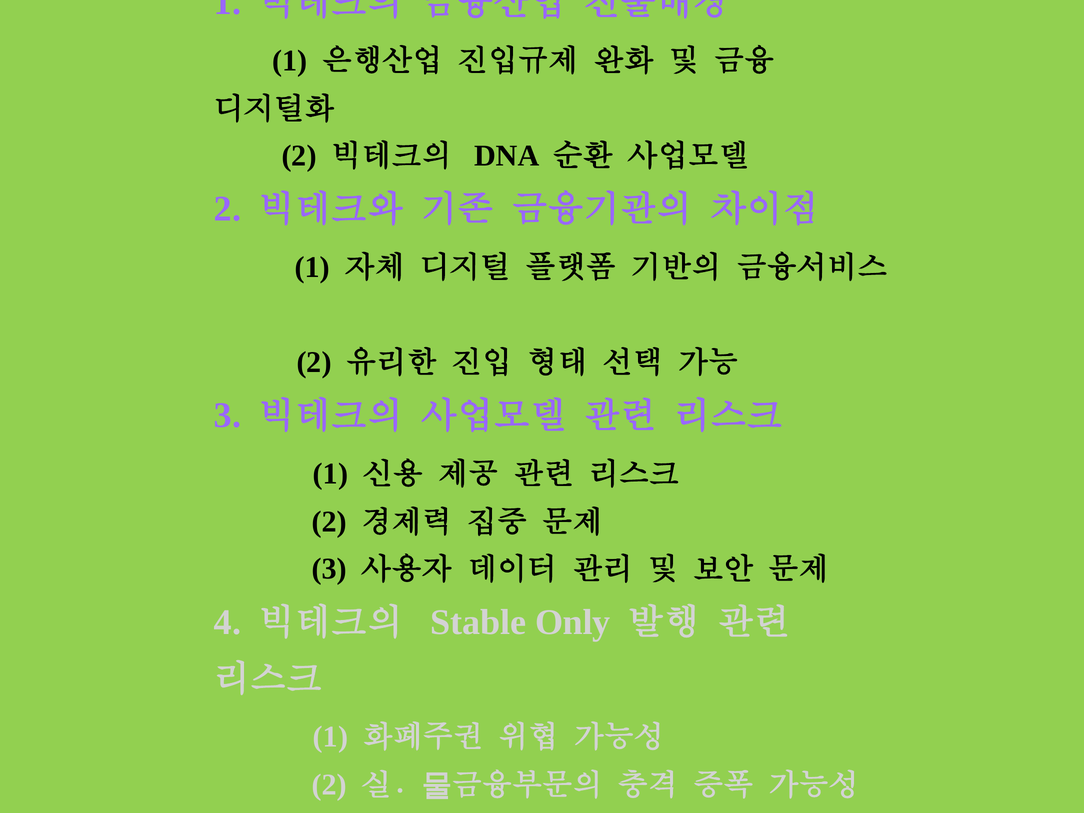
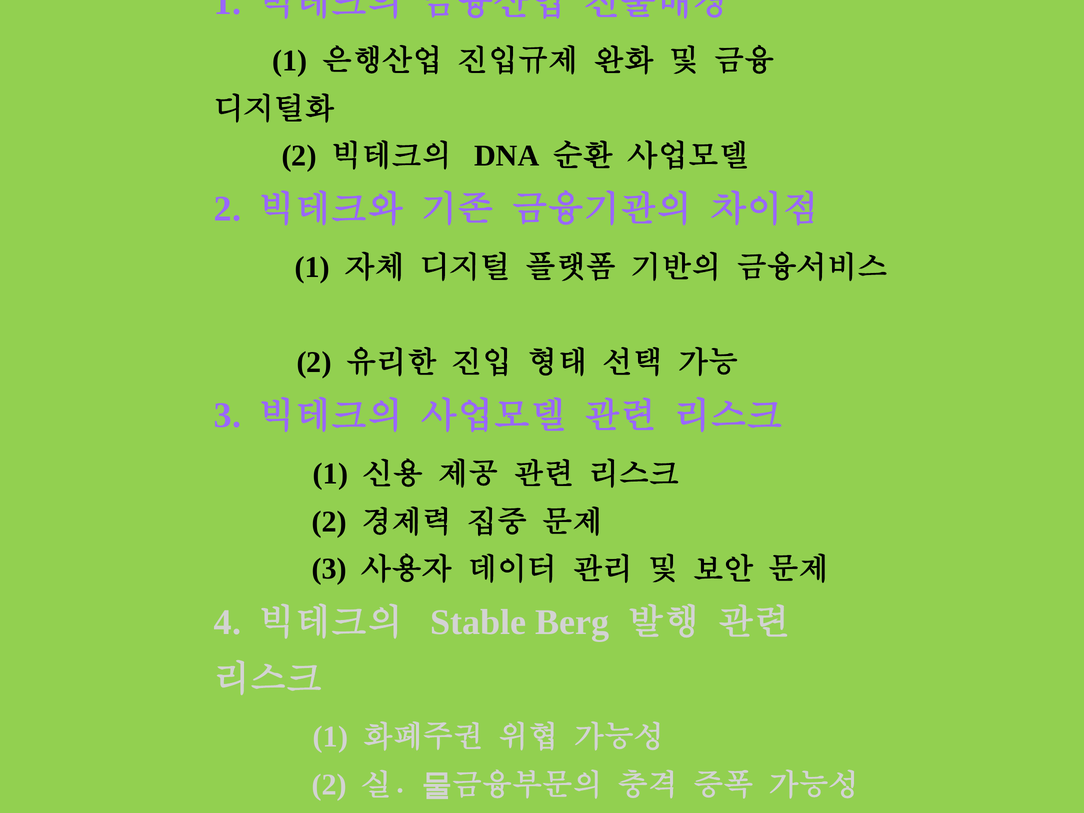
Only: Only -> Berg (572, 622)
